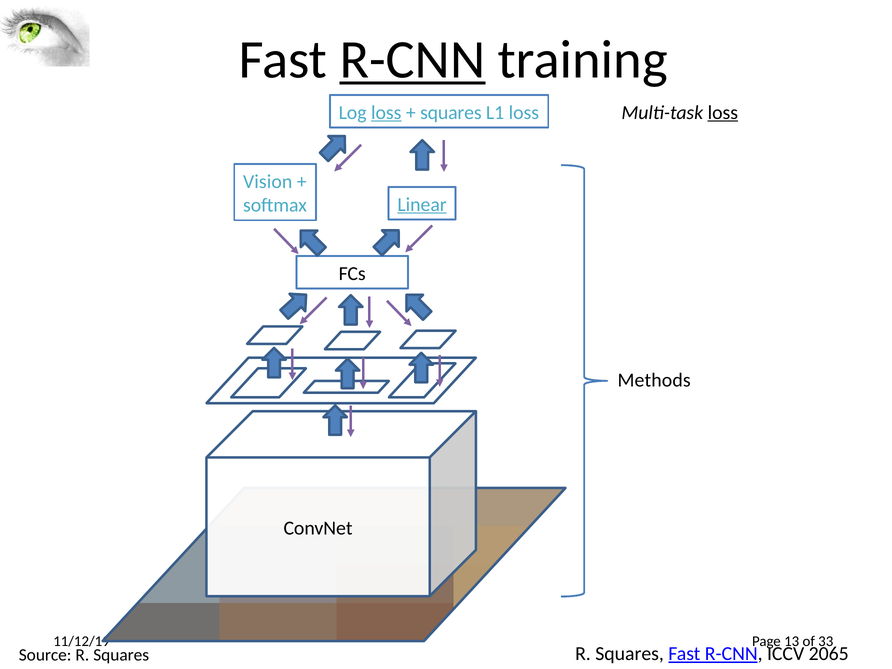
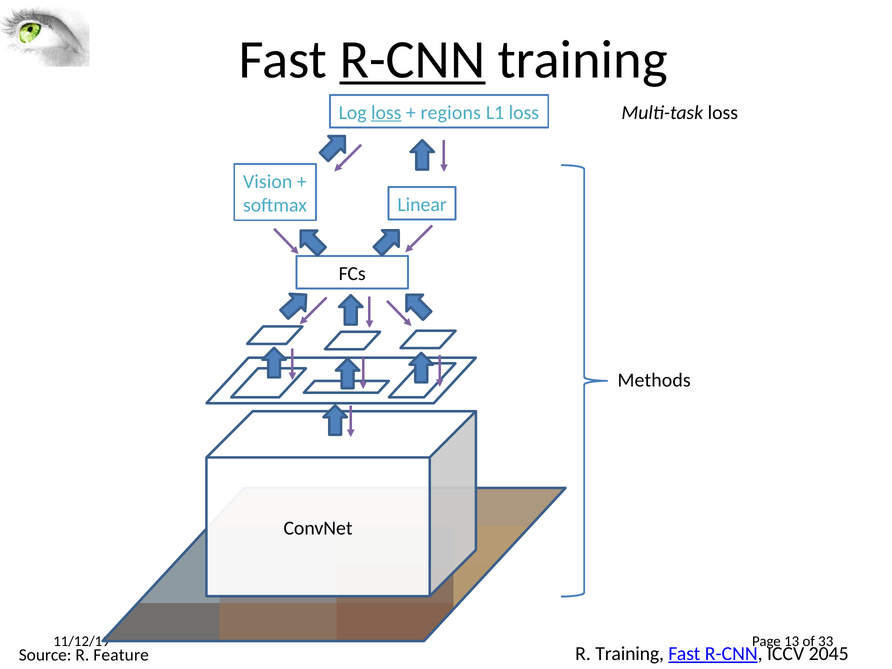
squares: squares -> regions (451, 113)
loss underline: present -> none (723, 113)
Linear underline: present -> none (422, 205)
Squares: Squares -> Training (630, 654)
2065: 2065 -> 2045 (829, 654)
Source R Squares: Squares -> Feature (121, 655)
